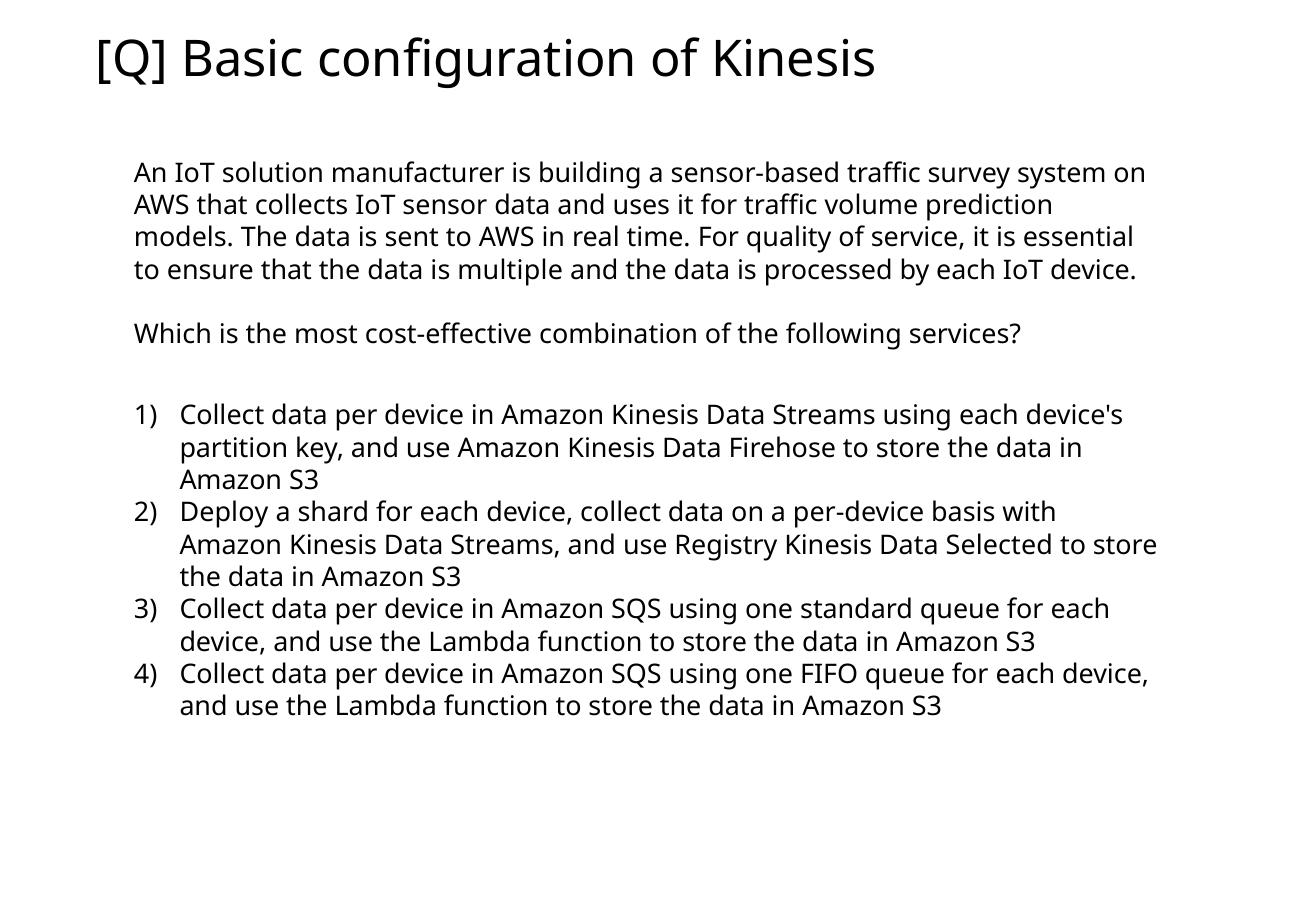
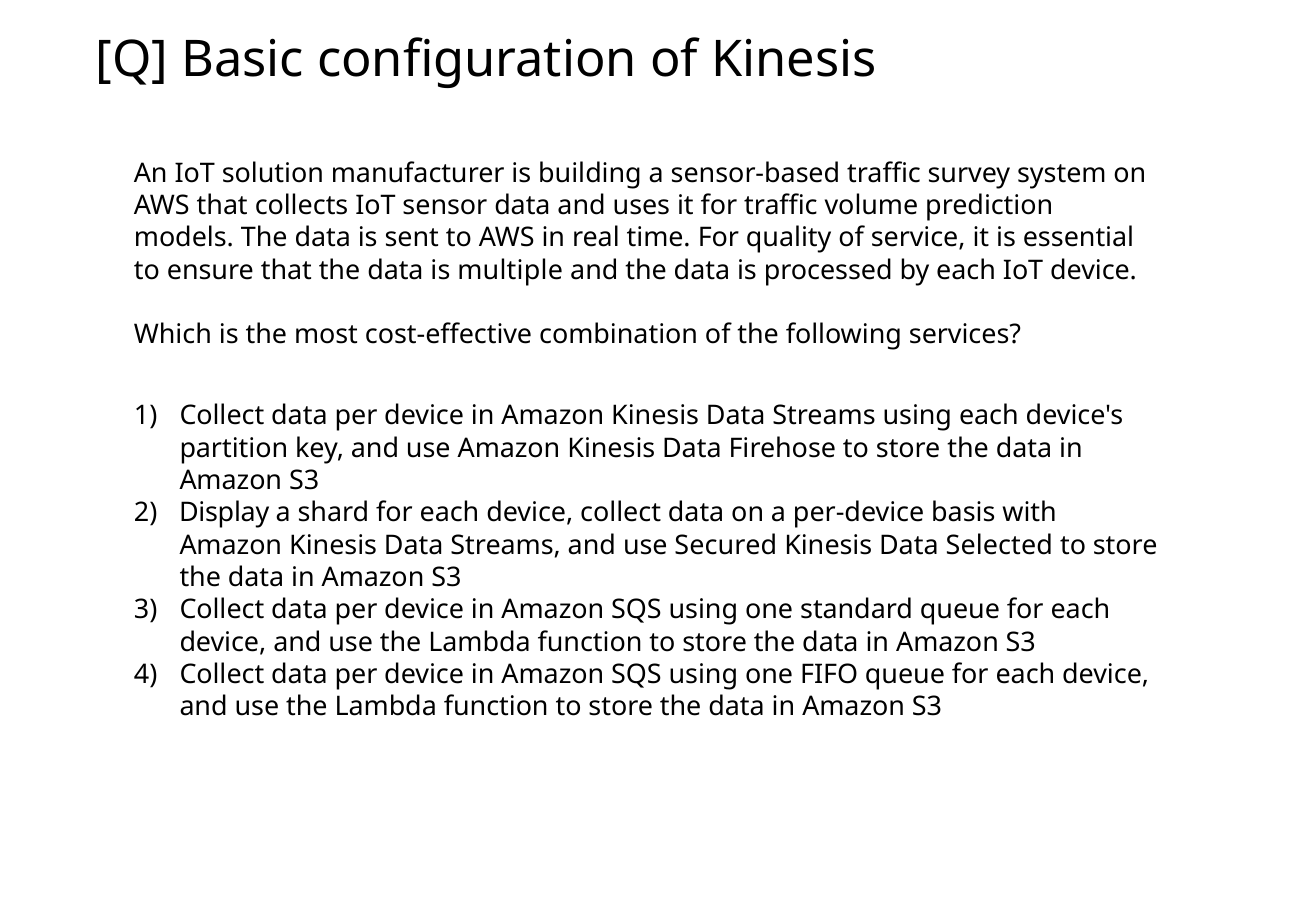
Deploy: Deploy -> Display (224, 513)
Registry: Registry -> Secured (726, 545)
